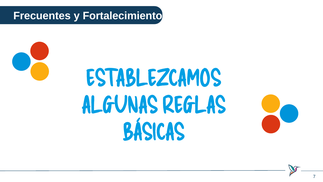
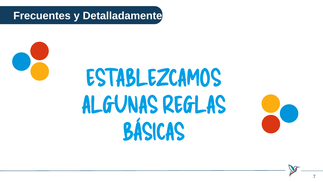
Fortalecimiento: Fortalecimiento -> Detalladamente (122, 16)
